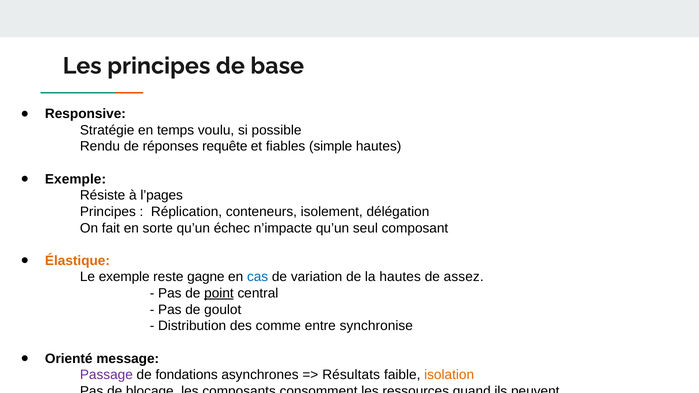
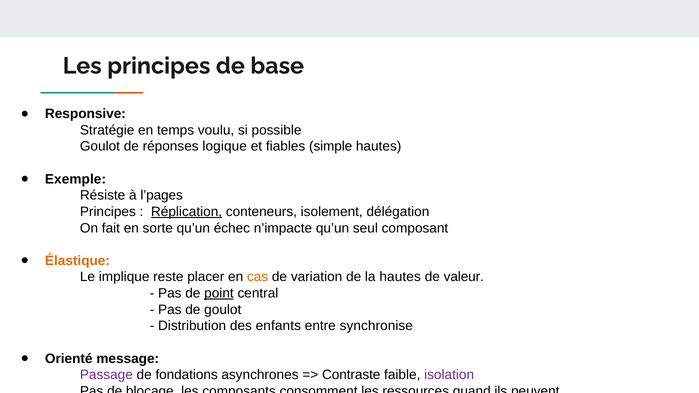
Rendu: Rendu -> Goulot (100, 147)
requête: requête -> logique (225, 147)
Réplication underline: none -> present (187, 212)
Le exemple: exemple -> implique (124, 277)
gagne: gagne -> placer (206, 277)
cas colour: blue -> orange (258, 277)
assez: assez -> valeur (464, 277)
comme: comme -> enfants (278, 326)
Résultats: Résultats -> Contraste (351, 375)
isolation colour: orange -> purple (449, 375)
